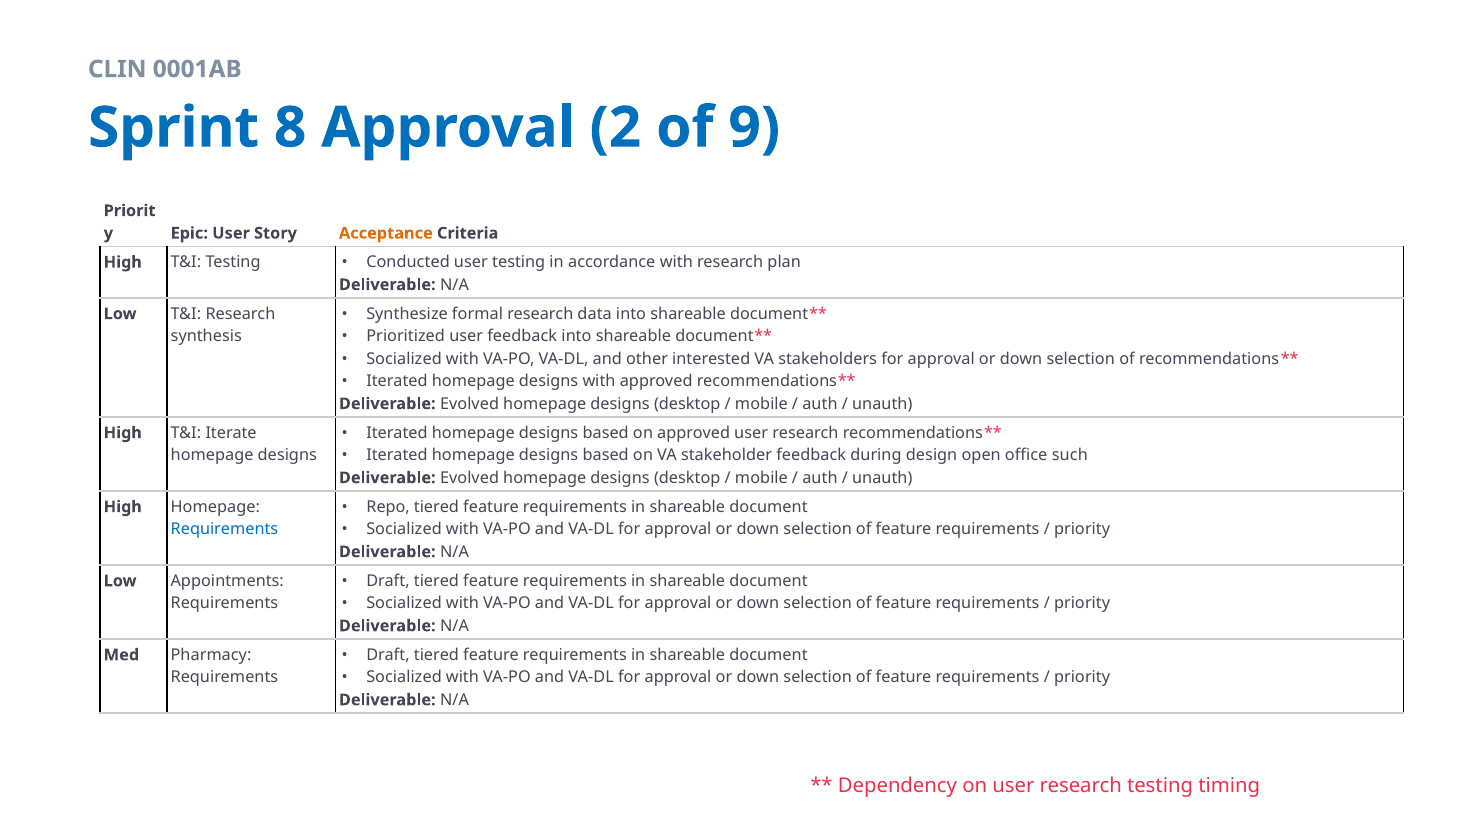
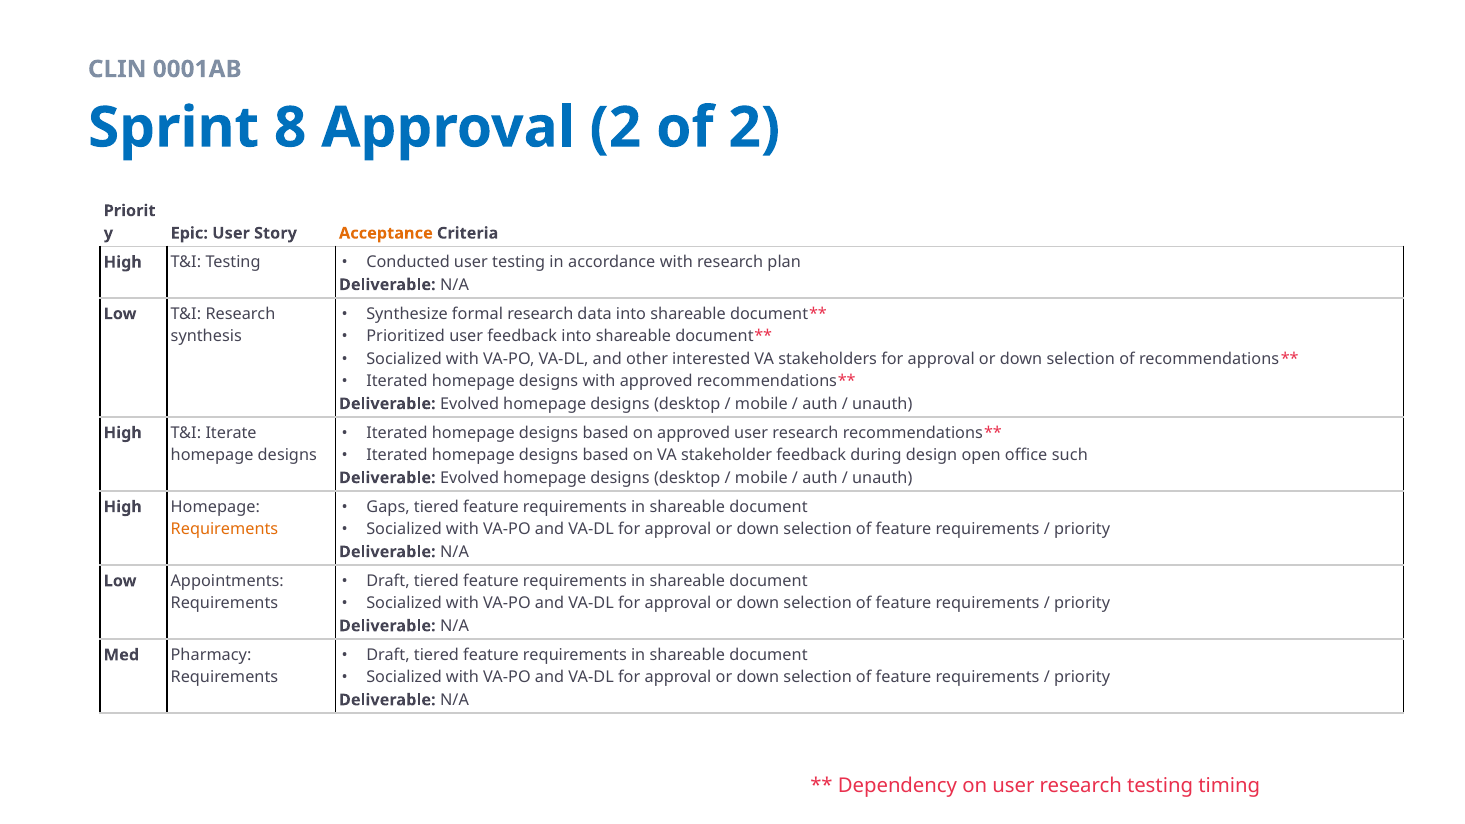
of 9: 9 -> 2 (754, 128)
Repo: Repo -> Gaps (388, 507)
Requirements colour: blue -> orange (224, 529)
